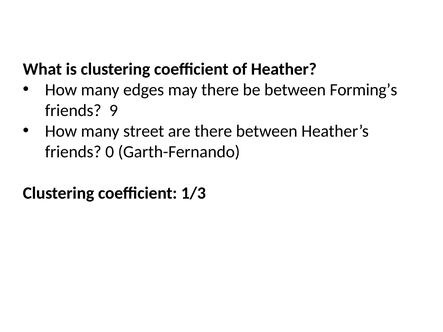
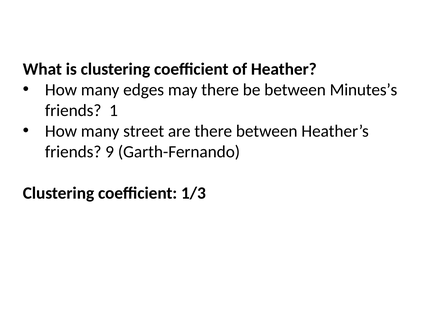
Forming’s: Forming’s -> Minutes’s (364, 90)
9: 9 -> 1 (114, 110)
0: 0 -> 9 (110, 152)
